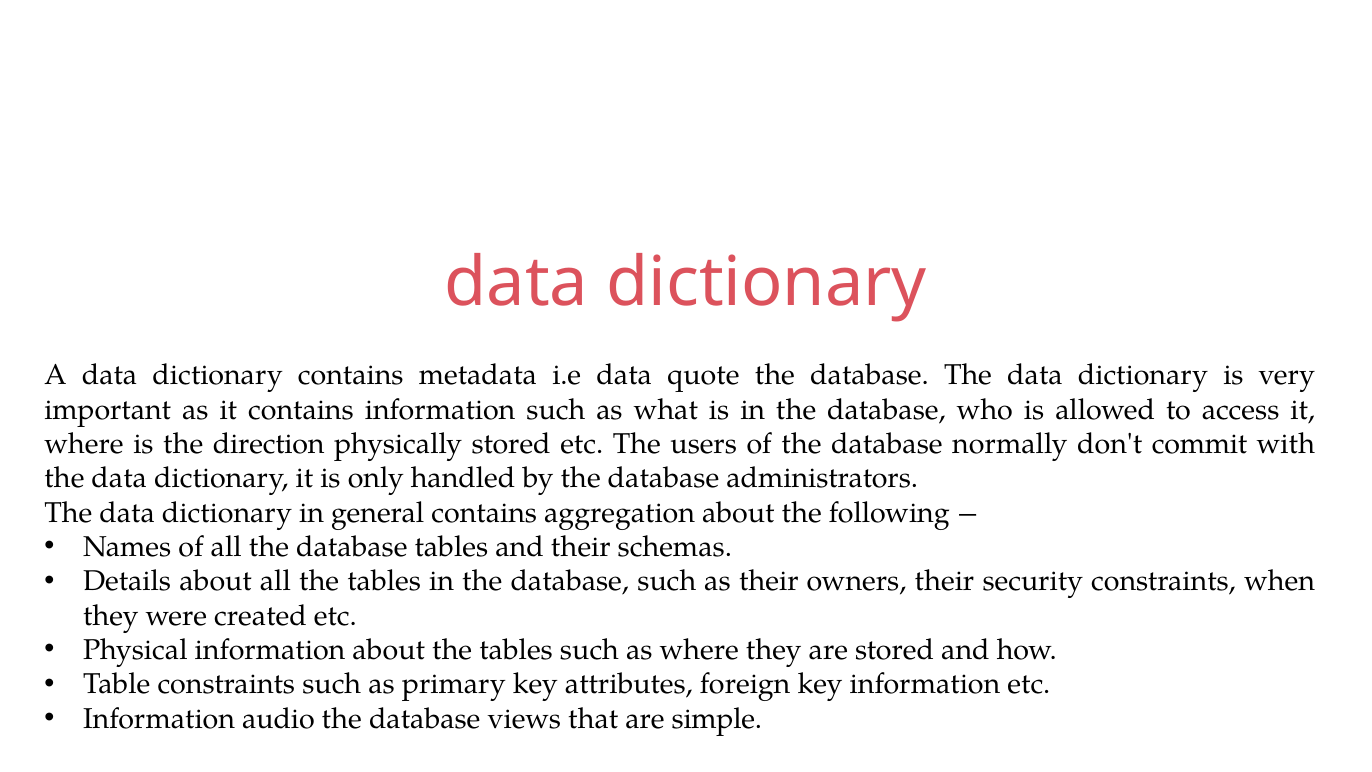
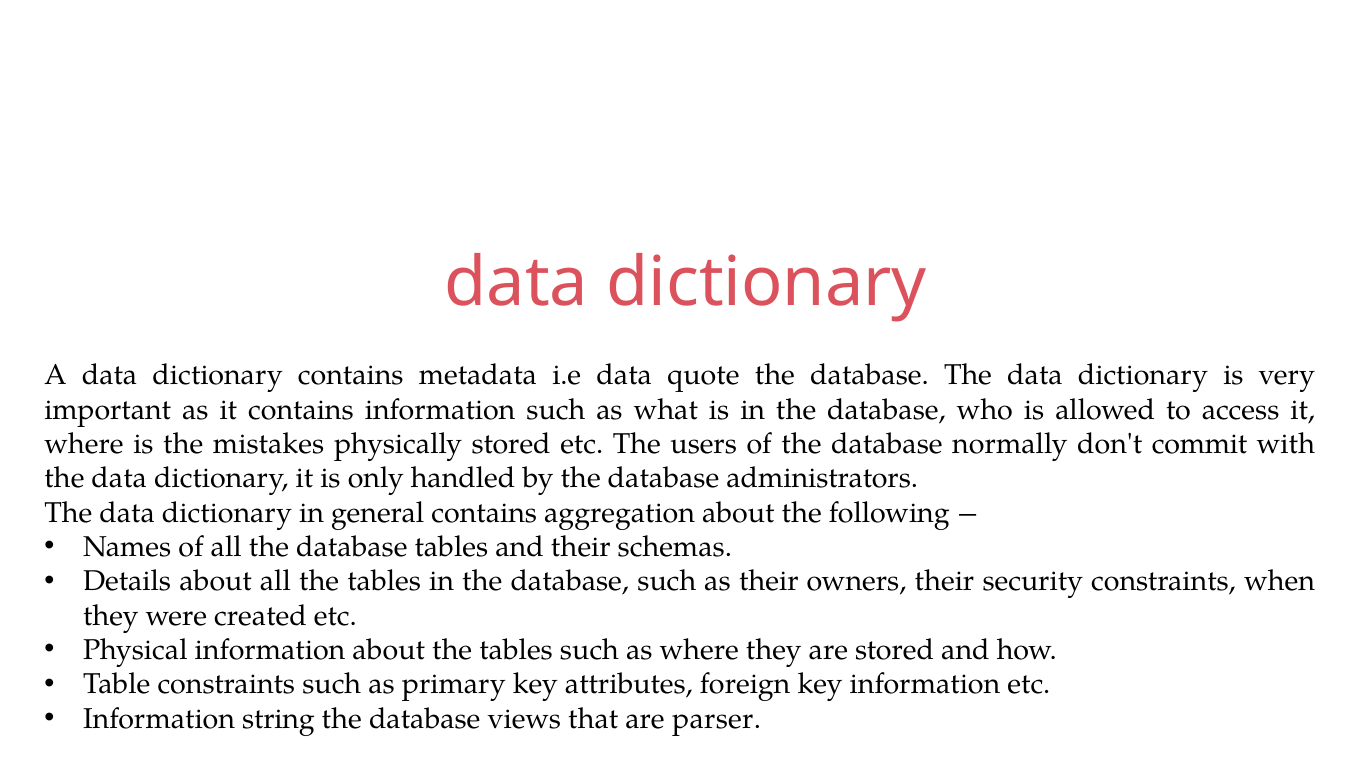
direction: direction -> mistakes (269, 444)
audio: audio -> string (278, 718)
simple: simple -> parser (717, 718)
